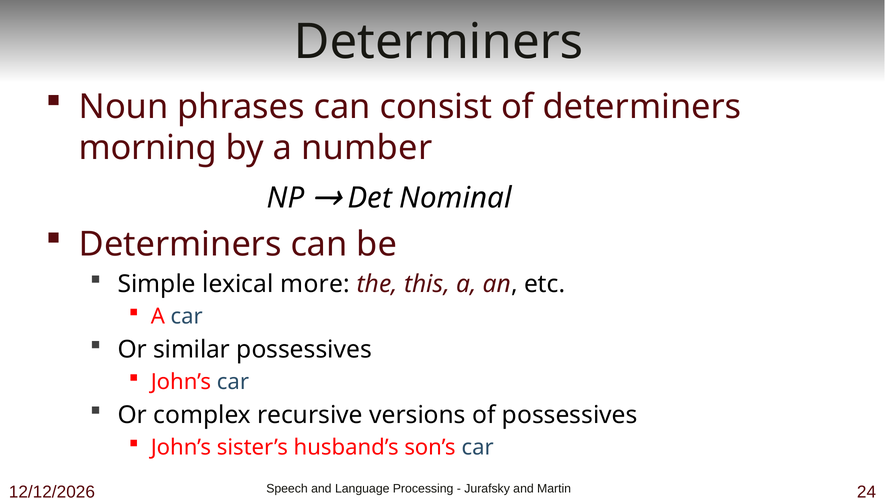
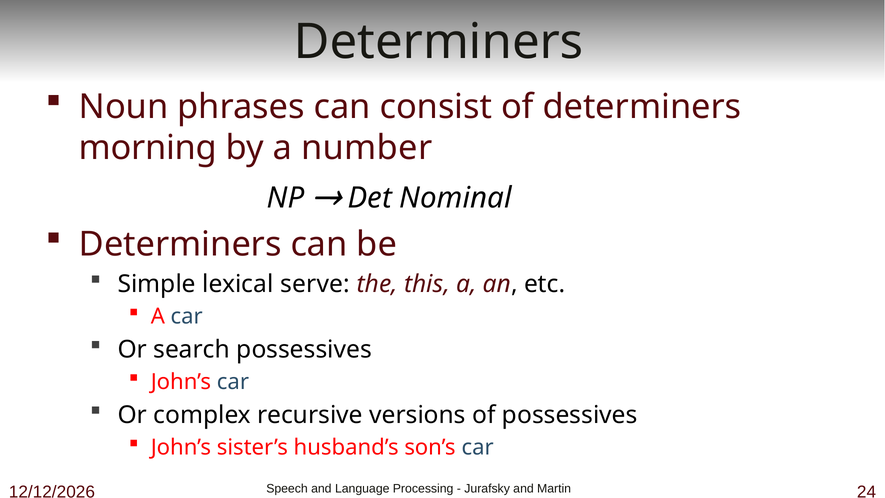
more: more -> serve (315, 284)
similar: similar -> search (192, 350)
